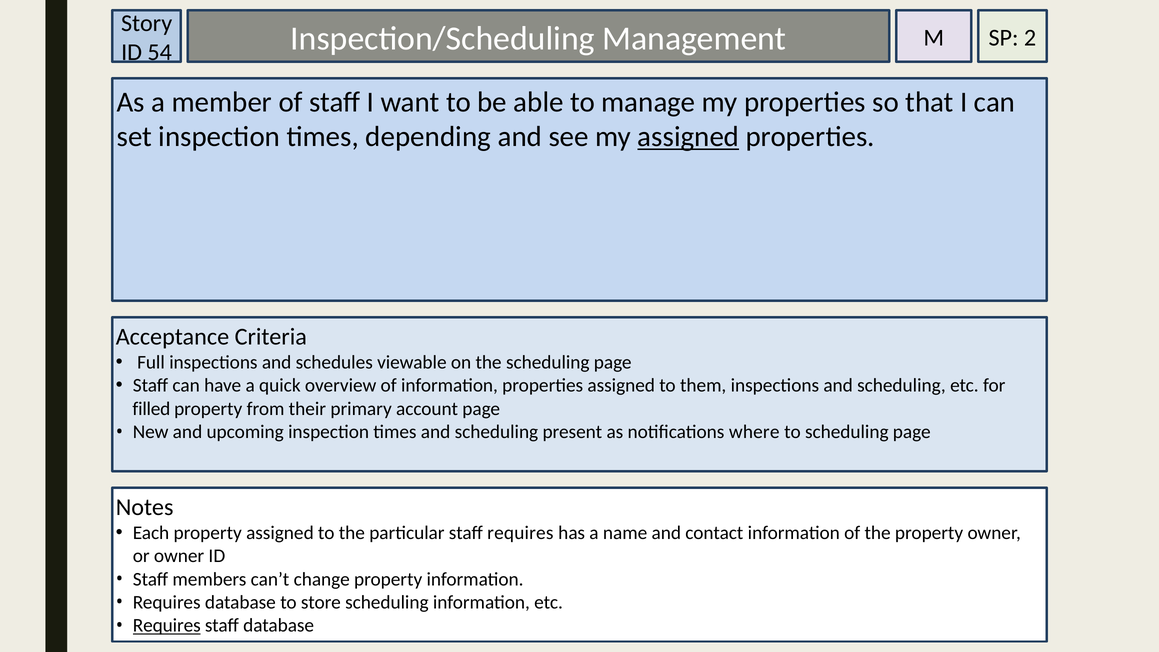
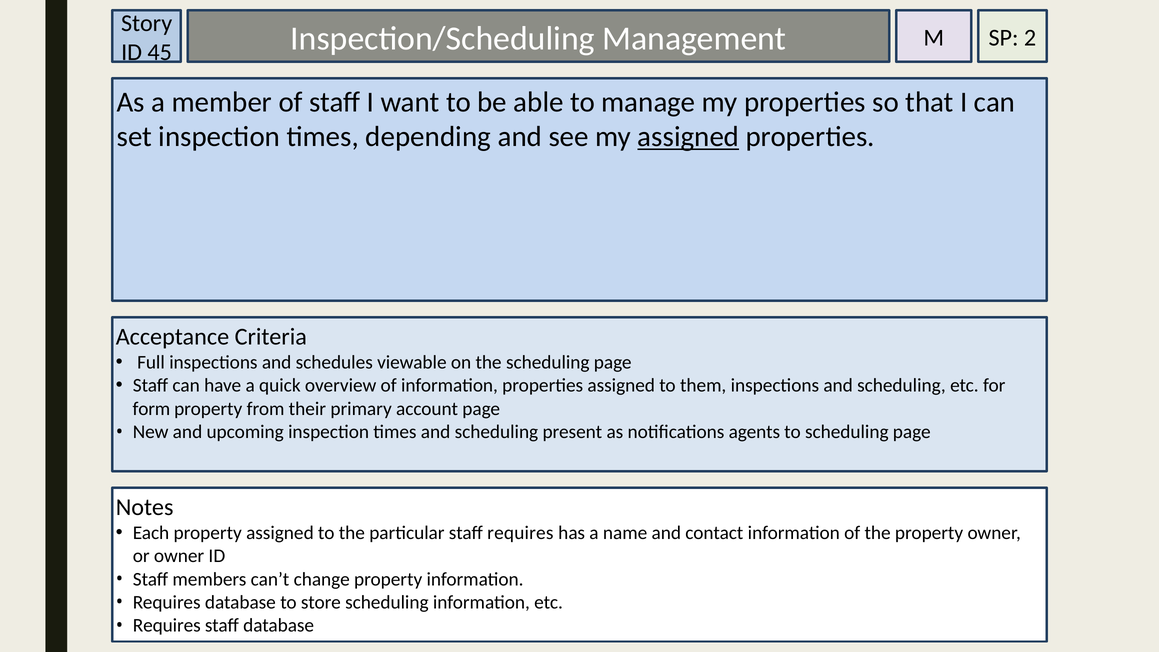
54: 54 -> 45 (160, 52)
filled: filled -> form (151, 409)
where: where -> agents (754, 432)
Requires underline: present -> none (167, 626)
